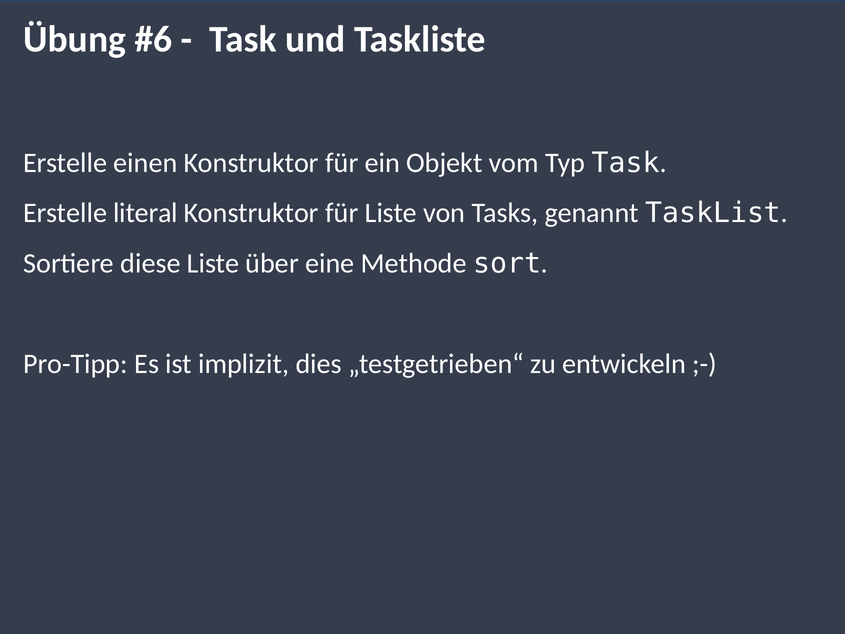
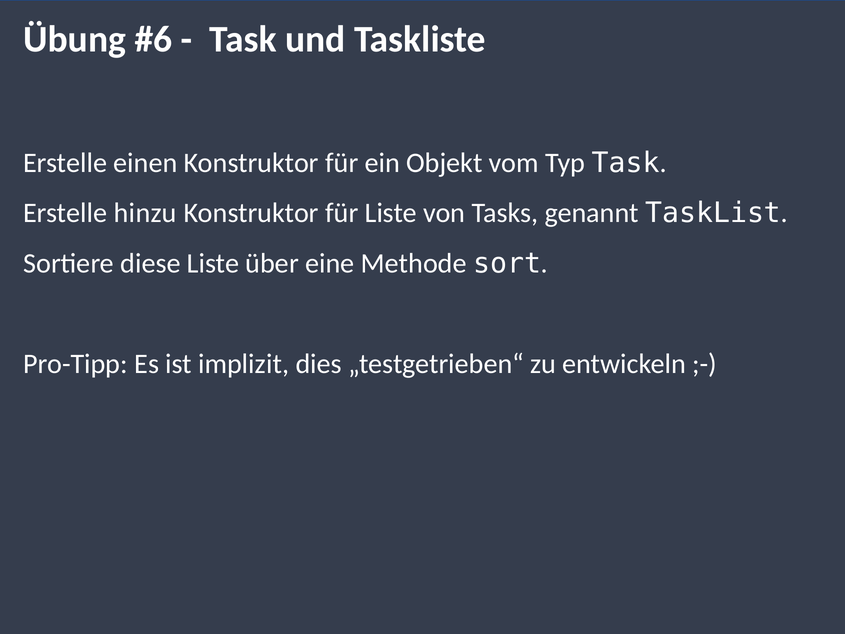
literal: literal -> hinzu (145, 213)
